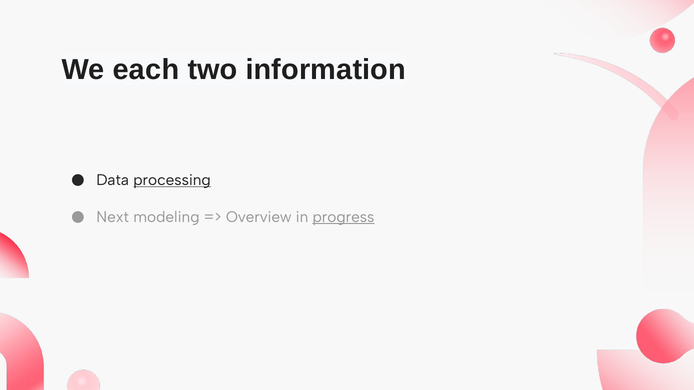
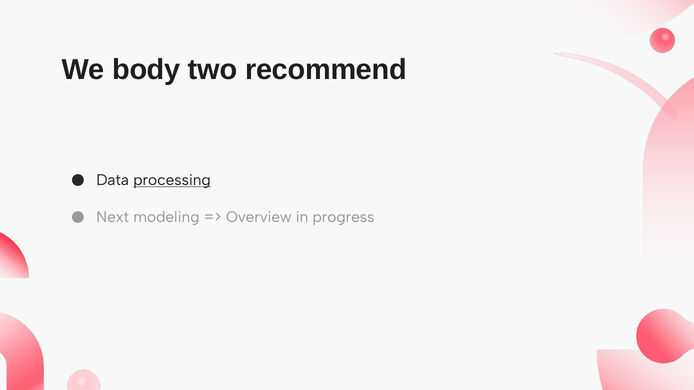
each: each -> body (146, 70)
information: information -> recommend (326, 70)
progress underline: present -> none (343, 217)
